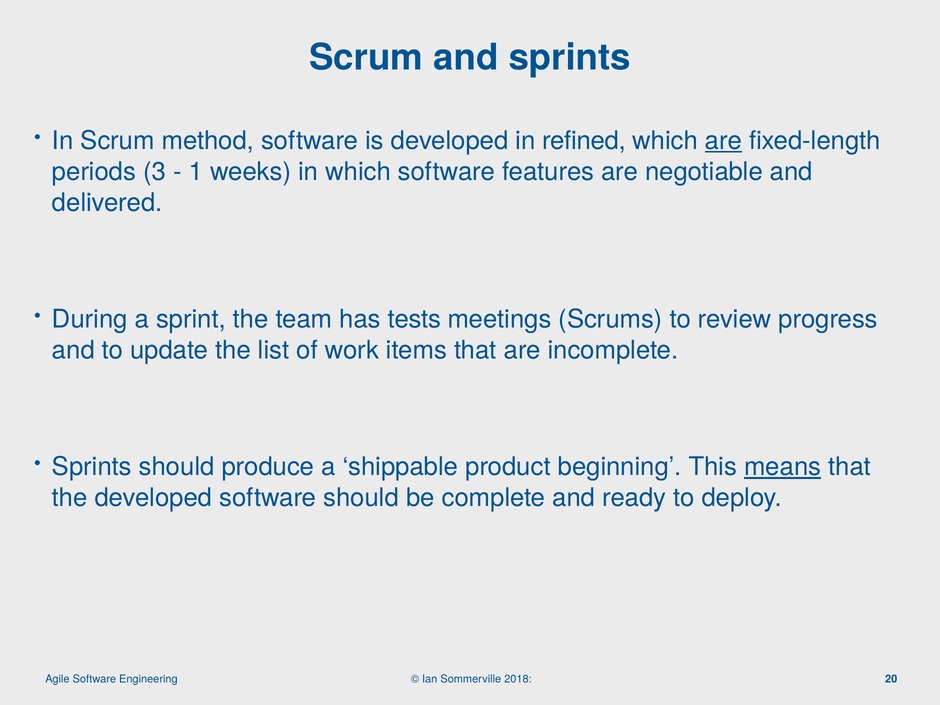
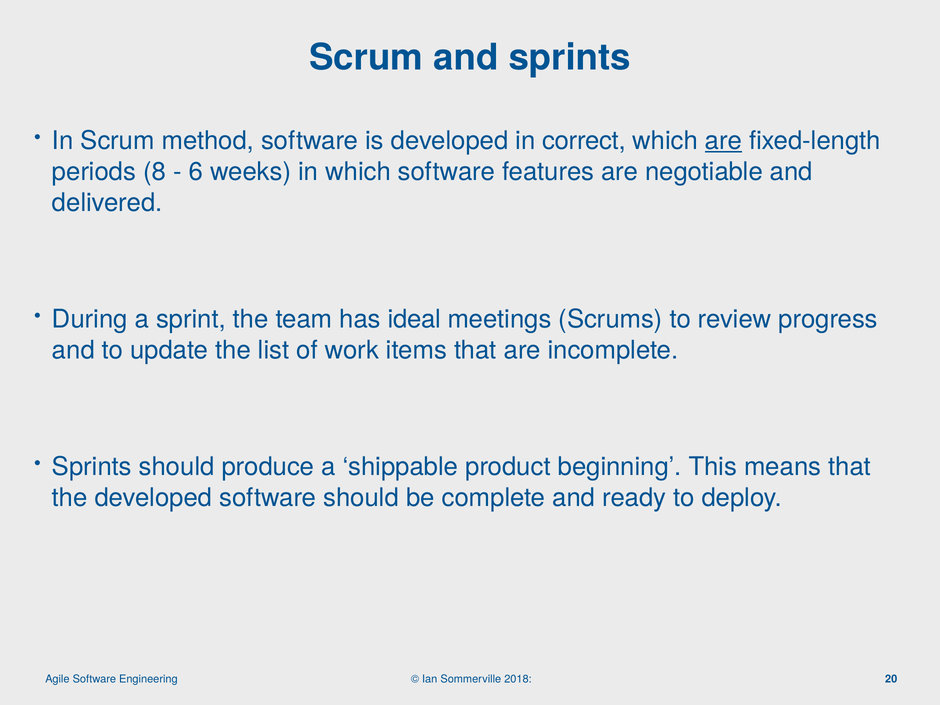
refined: refined -> correct (584, 141)
3: 3 -> 8 (155, 172)
1: 1 -> 6 (196, 172)
tests: tests -> ideal (414, 319)
means underline: present -> none (783, 467)
